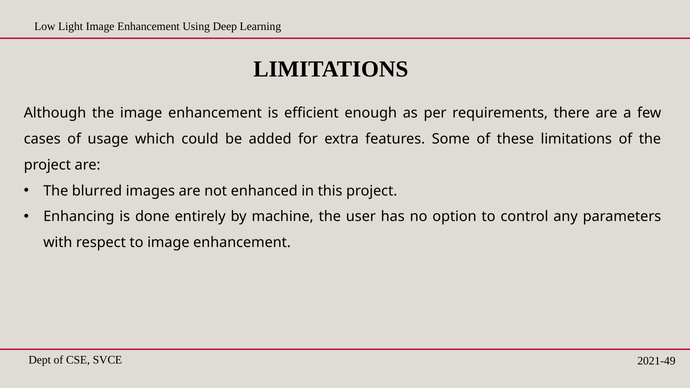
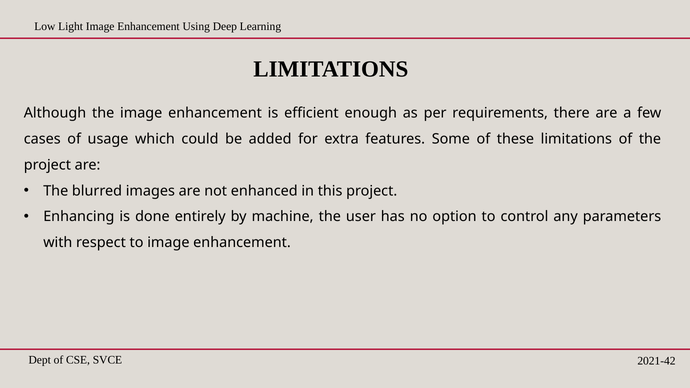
2021-49: 2021-49 -> 2021-42 (656, 361)
